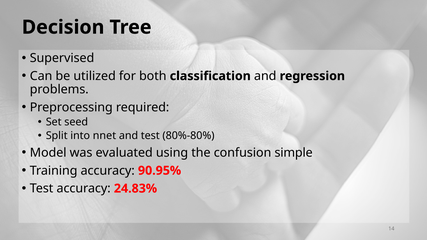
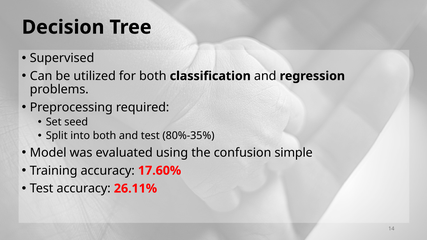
into nnet: nnet -> both (105, 136)
80%-80%: 80%-80% -> 80%-35% (188, 136)
90.95%: 90.95% -> 17.60% (160, 171)
24.83%: 24.83% -> 26.11% (135, 189)
